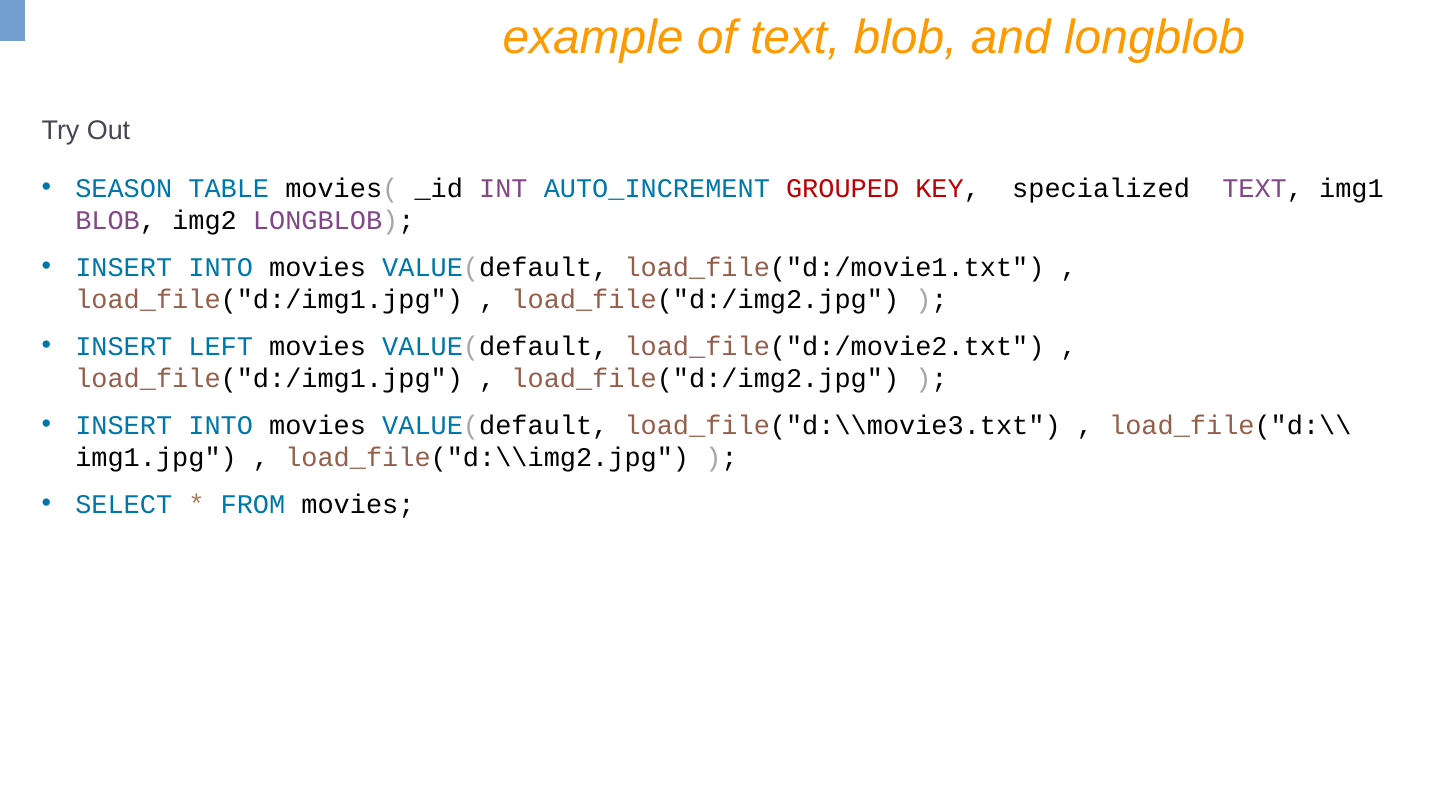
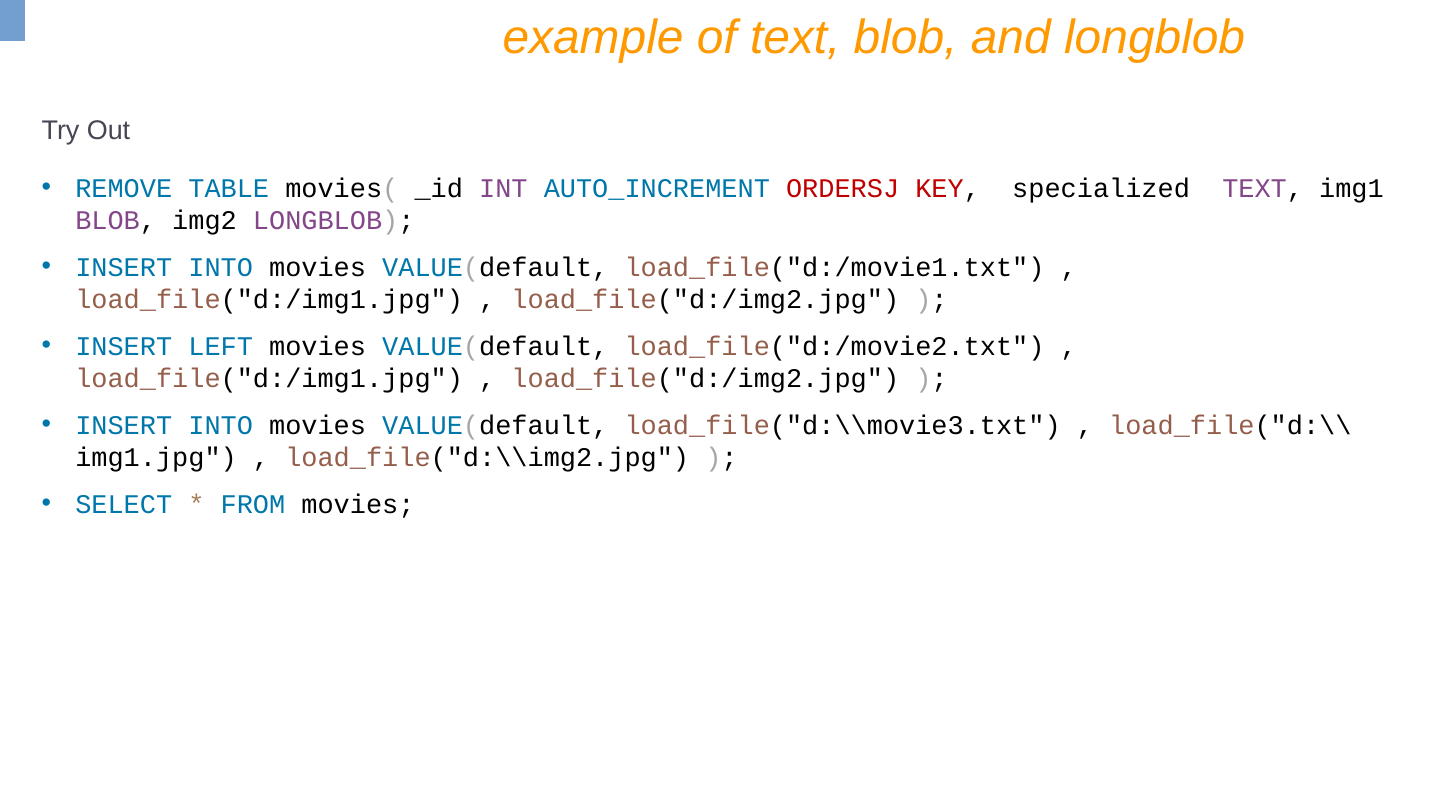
SEASON: SEASON -> REMOVE (124, 188)
GROUPED: GROUPED -> ORDERSJ (843, 188)
